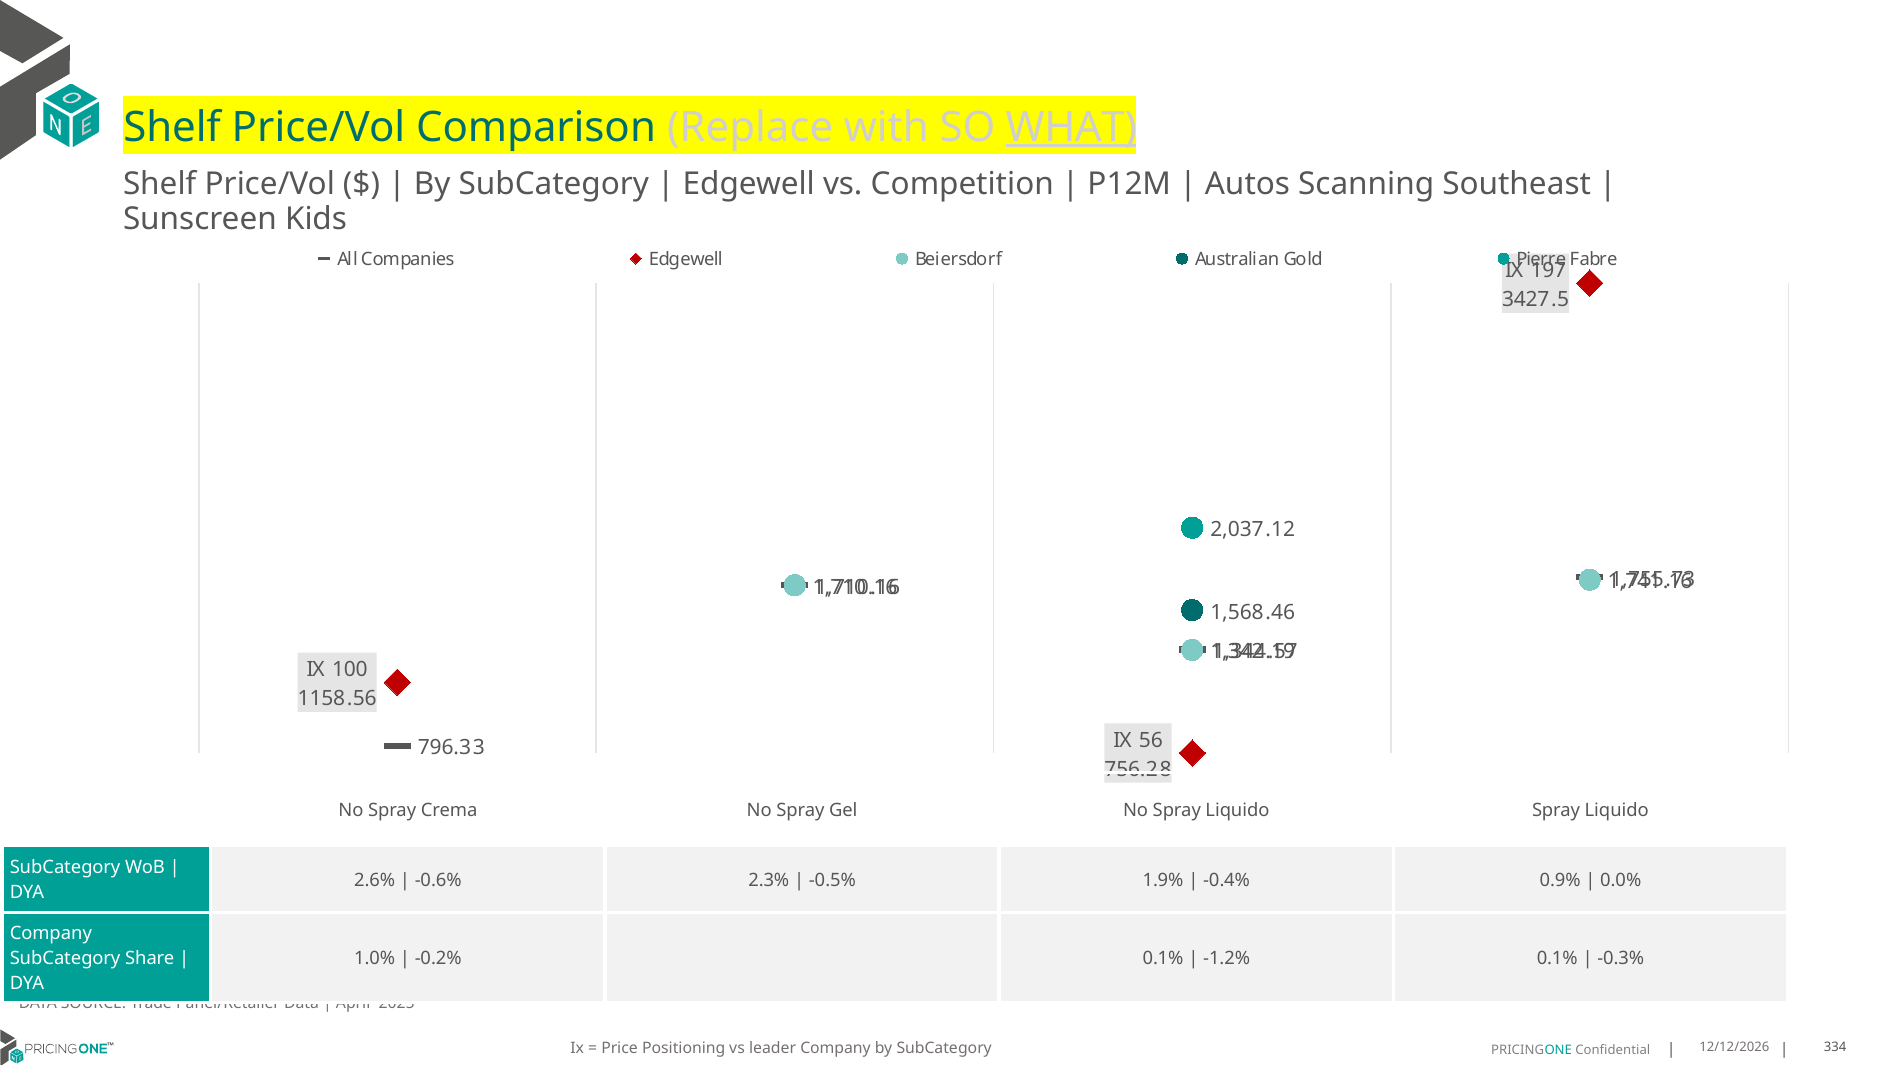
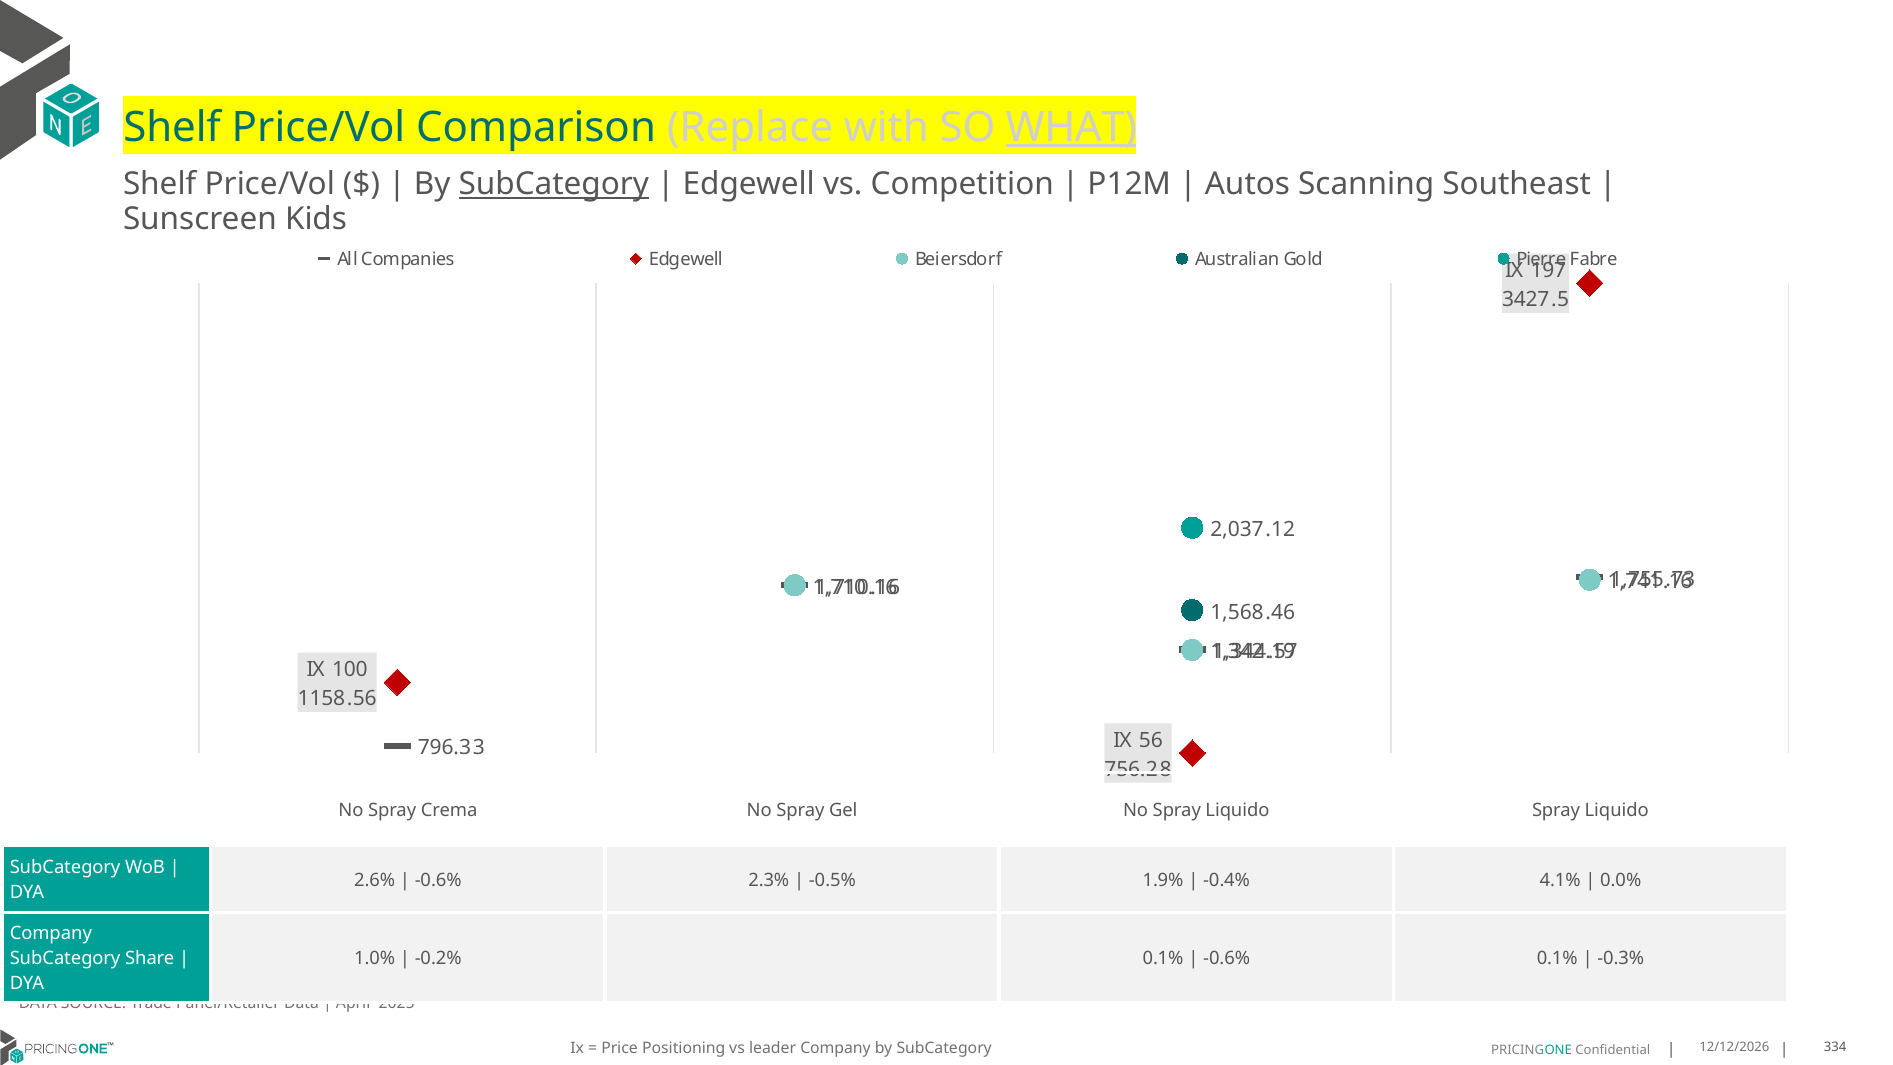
SubCategory underline: none -> present (554, 185)
0.9%: 0.9% -> 4.1% (1560, 880)
-1.2%: -1.2% -> -0.6% (1227, 958)
